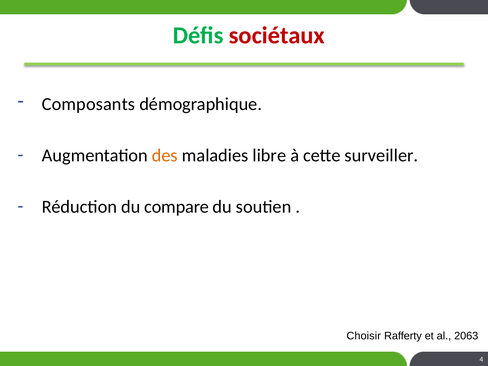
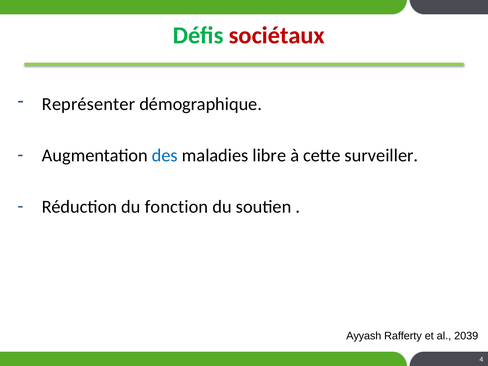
Composants: Composants -> Représenter (88, 104)
des colour: orange -> blue (165, 155)
compare: compare -> fonction (176, 207)
Choisir: Choisir -> Ayyash (364, 336)
2063: 2063 -> 2039 (466, 336)
